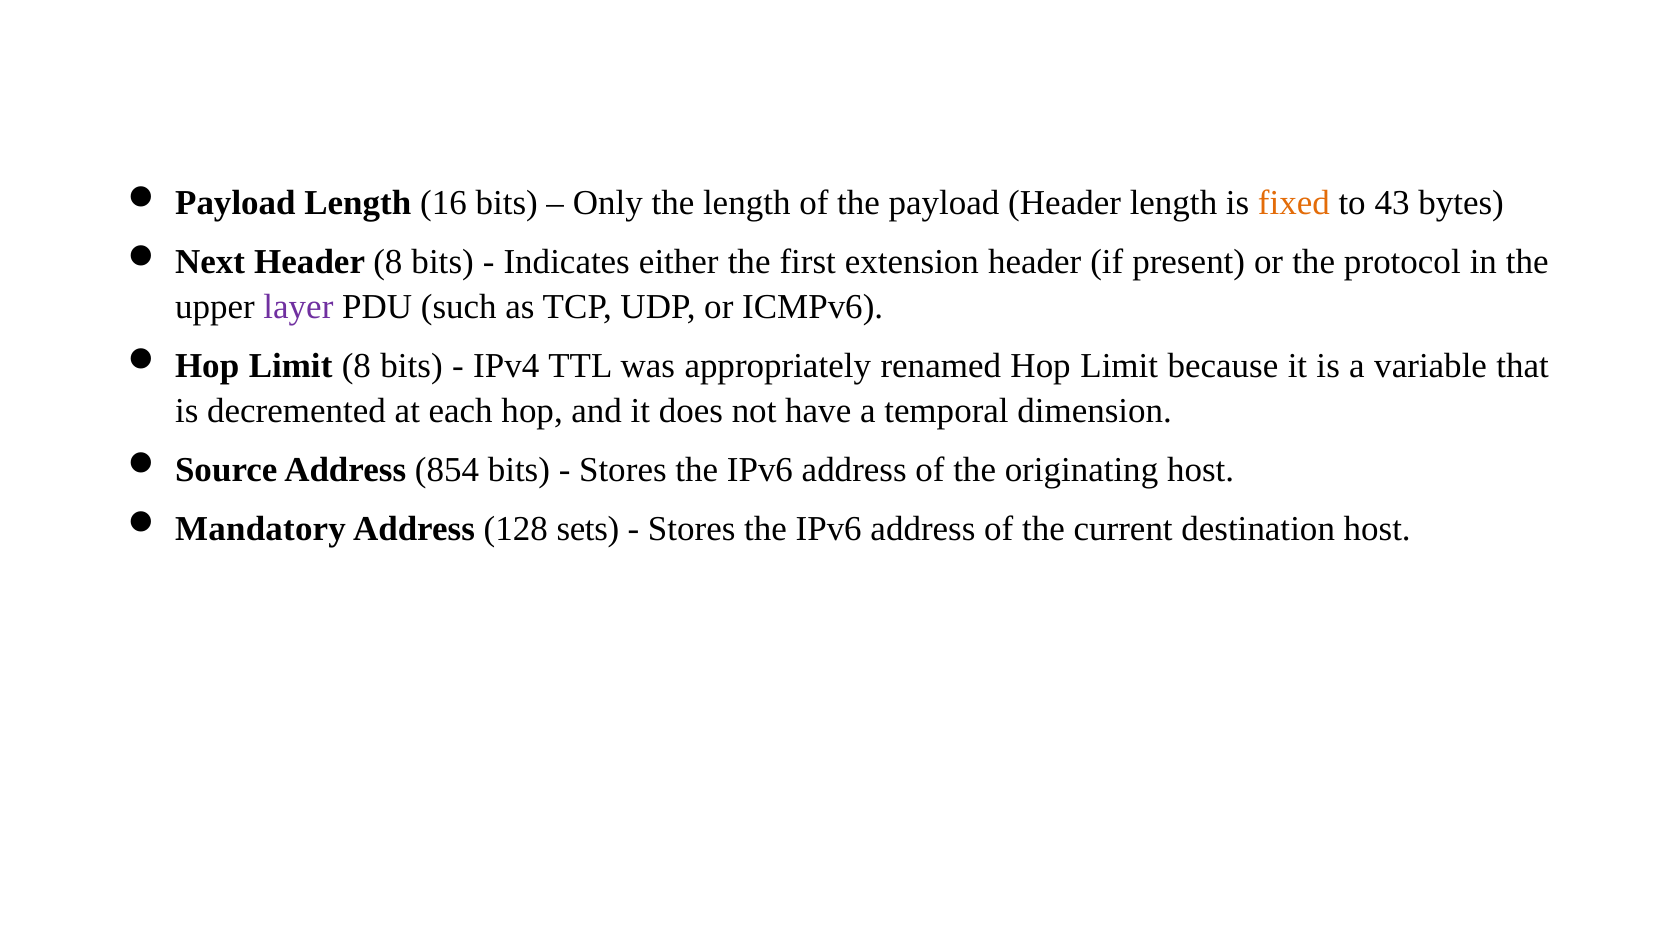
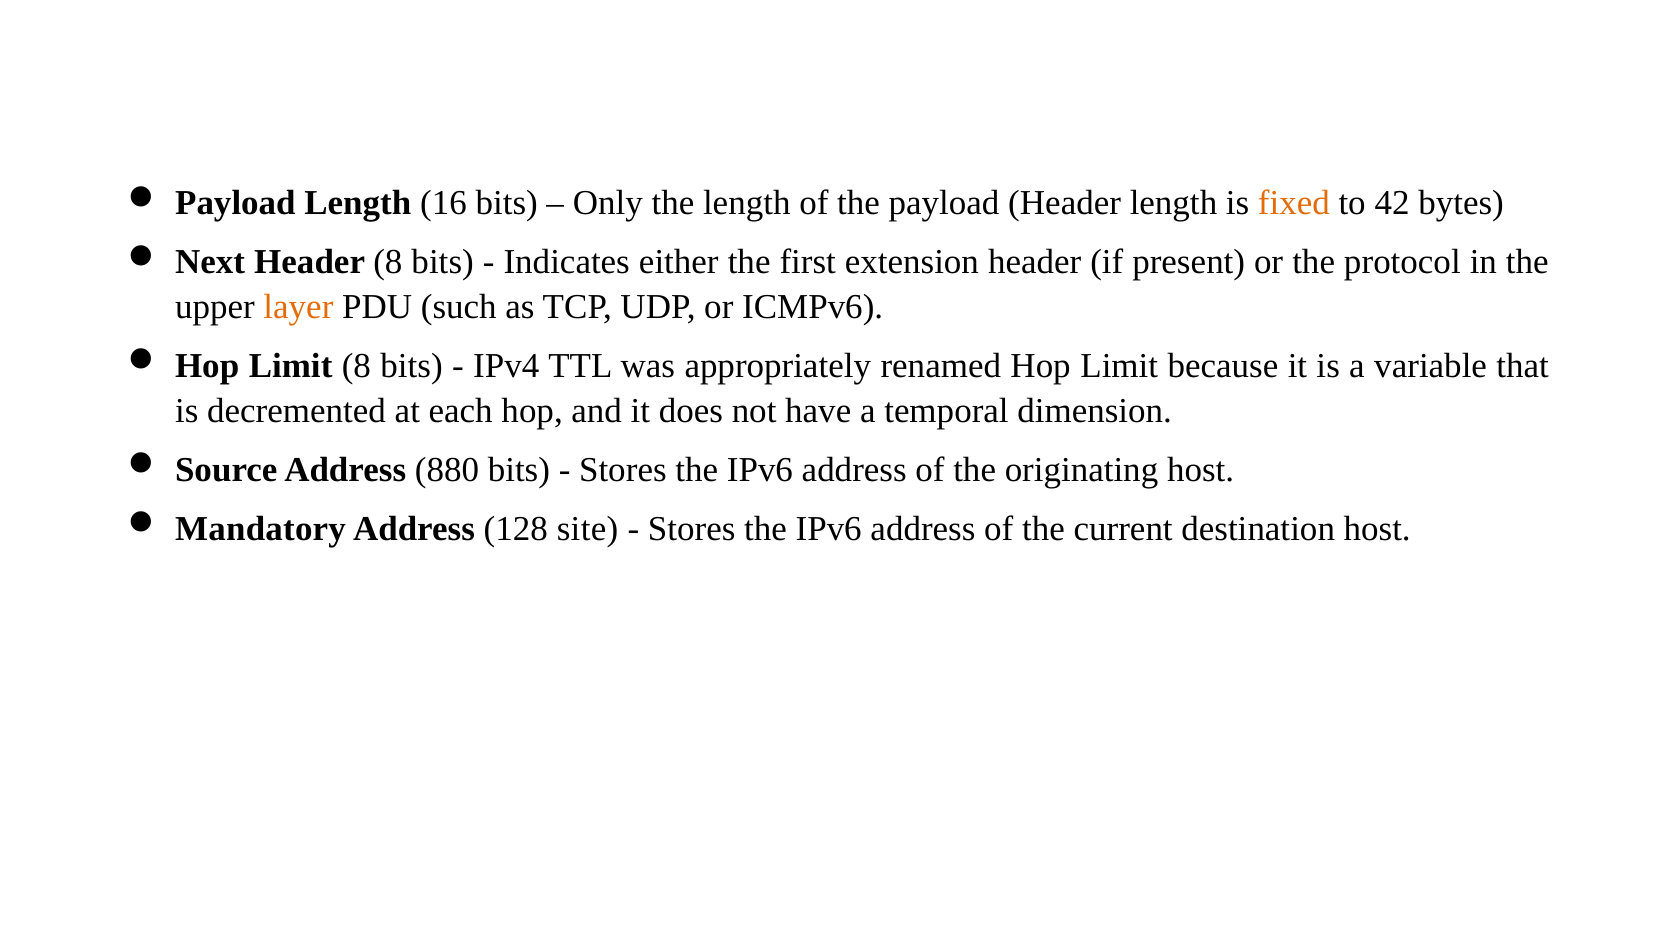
43: 43 -> 42 (1392, 203)
layer colour: purple -> orange (298, 307)
854: 854 -> 880 (447, 470)
sets: sets -> site (588, 529)
